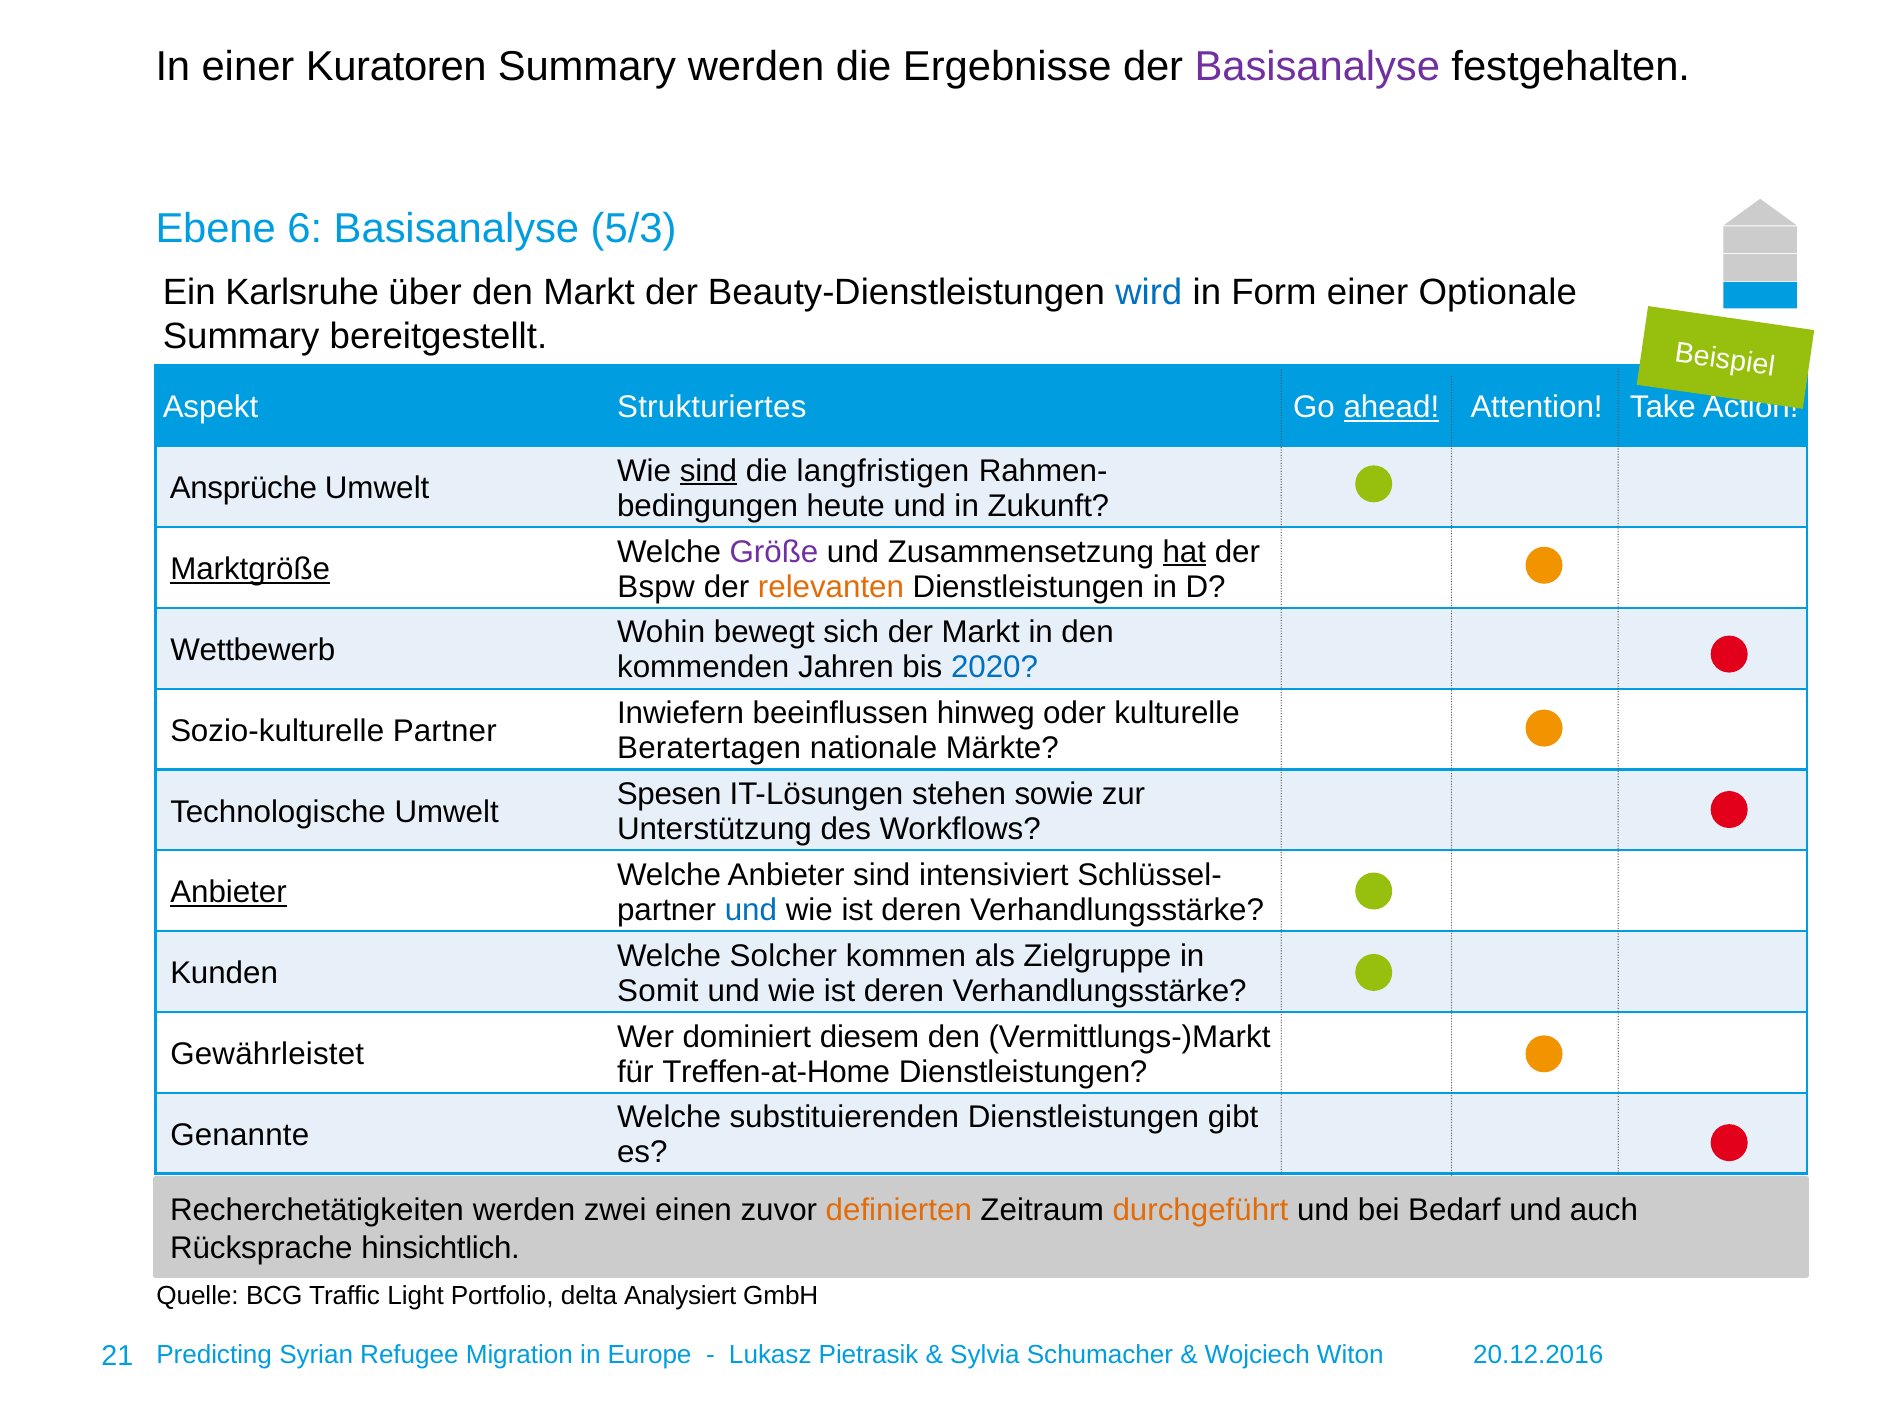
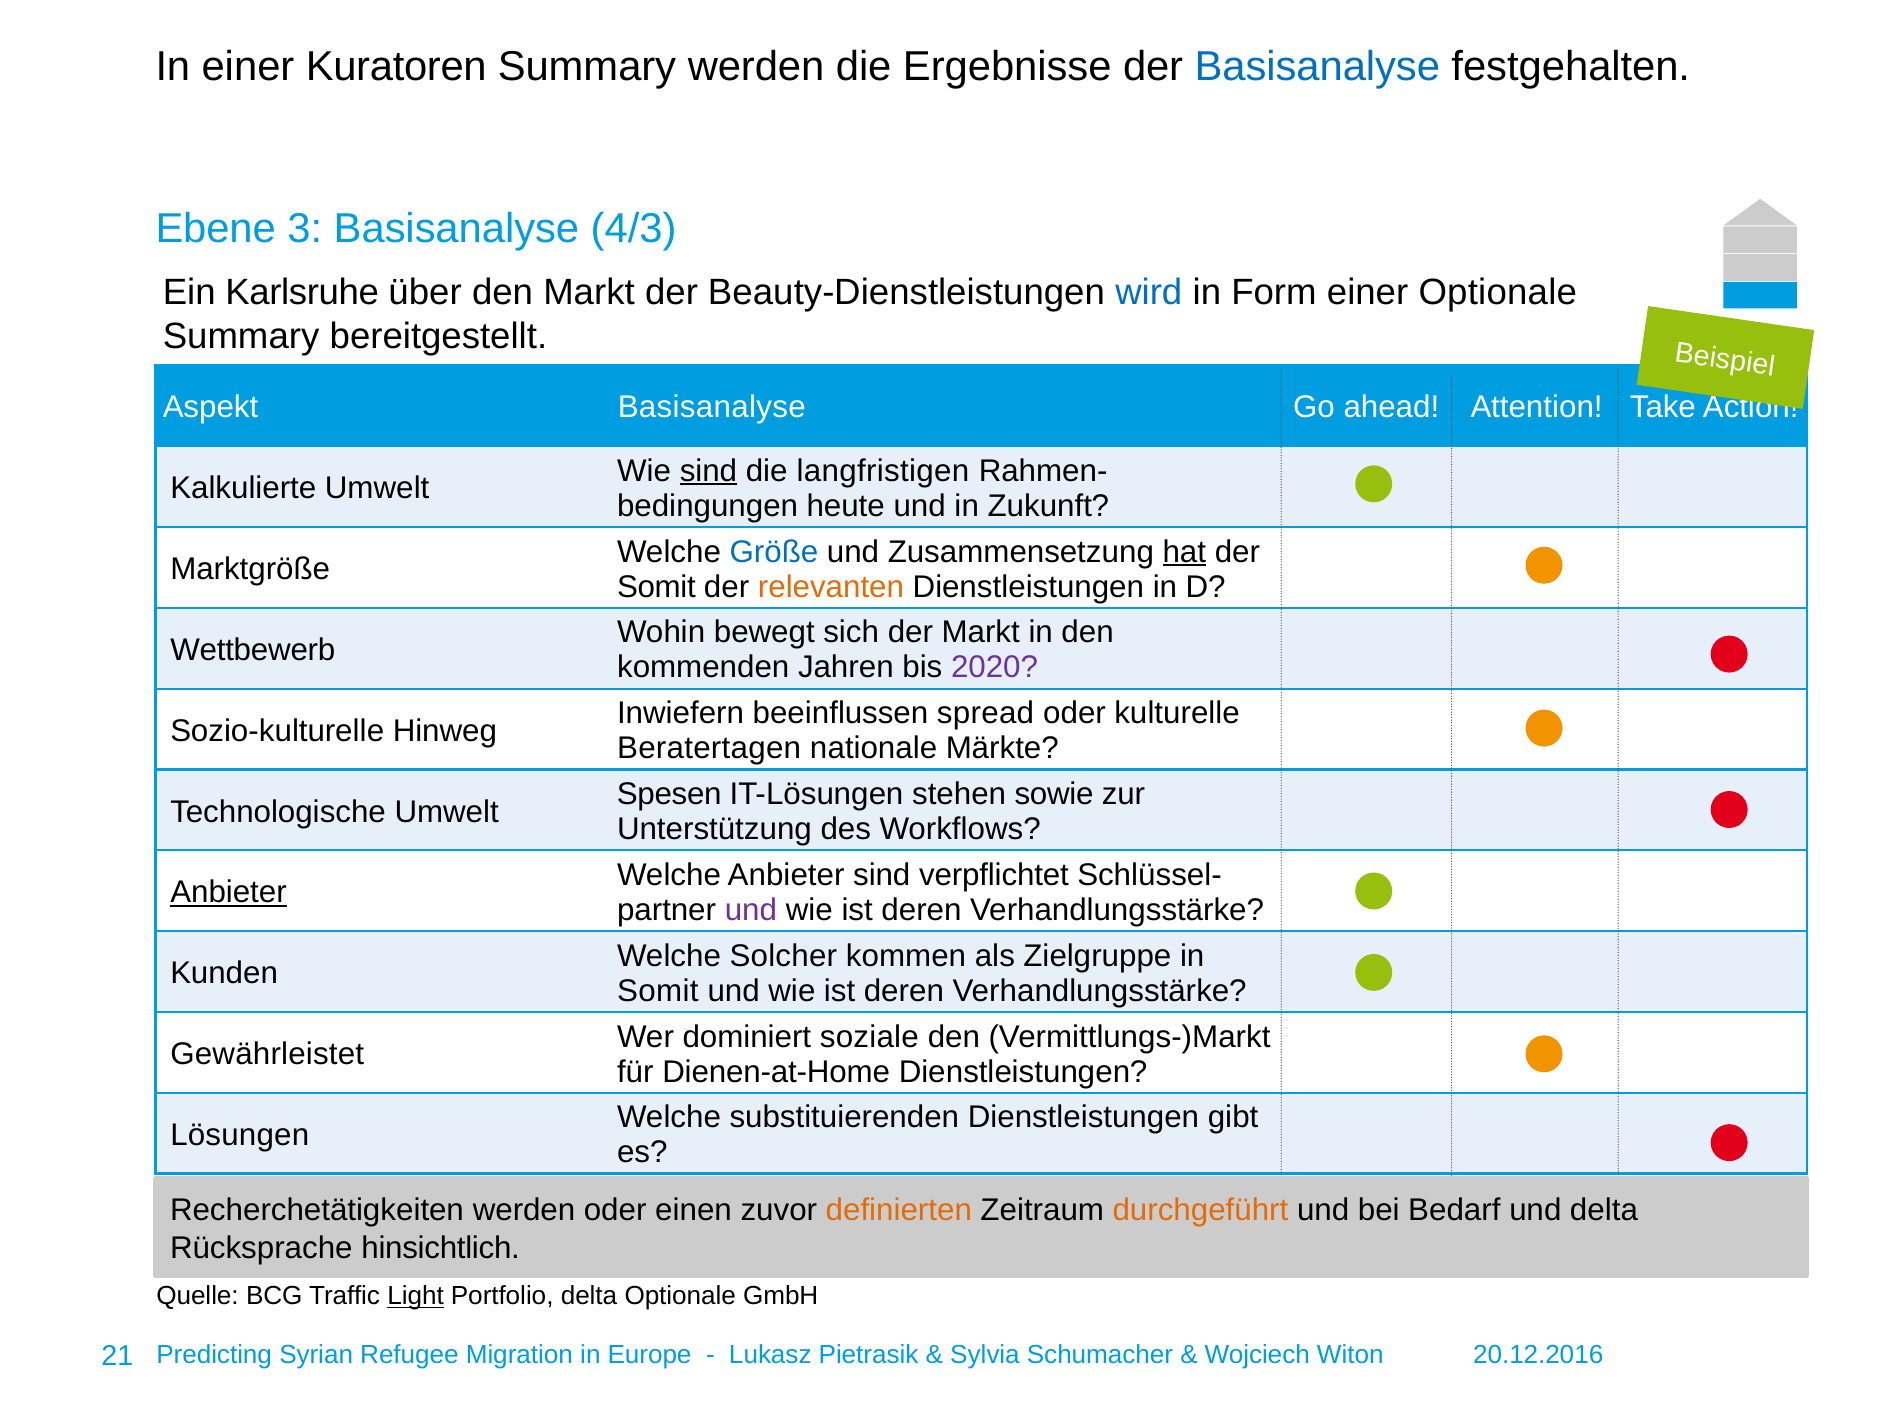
Basisanalyse colour: purple -> blue (1317, 67)
6: 6 -> 3 (305, 228)
5/3: 5/3 -> 4/3 (634, 228)
Aspekt Strukturiertes: Strukturiertes -> Basisanalyse (712, 408)
ahead underline: present -> none (1391, 408)
Ansprüche: Ansprüche -> Kalkulierte (243, 489)
Größe colour: purple -> blue (774, 552)
Marktgröße underline: present -> none (250, 570)
Bspw: Bspw -> Somit (656, 587)
2020 colour: blue -> purple (995, 668)
hinweg: hinweg -> spread (986, 714)
Sozio-kulturelle Partner: Partner -> Hinweg (445, 731)
intensiviert: intensiviert -> verpflichtet (994, 876)
und colour: blue -> purple (751, 911)
diesem: diesem -> soziale (869, 1037)
Treffen-at-Home: Treffen-at-Home -> Dienen-at-Home (776, 1072)
Genannte: Genannte -> Lösungen (240, 1136)
werden zwei: zwei -> oder (615, 1211)
und auch: auch -> delta (1604, 1211)
Light underline: none -> present (416, 1297)
delta Analysiert: Analysiert -> Optionale (680, 1297)
